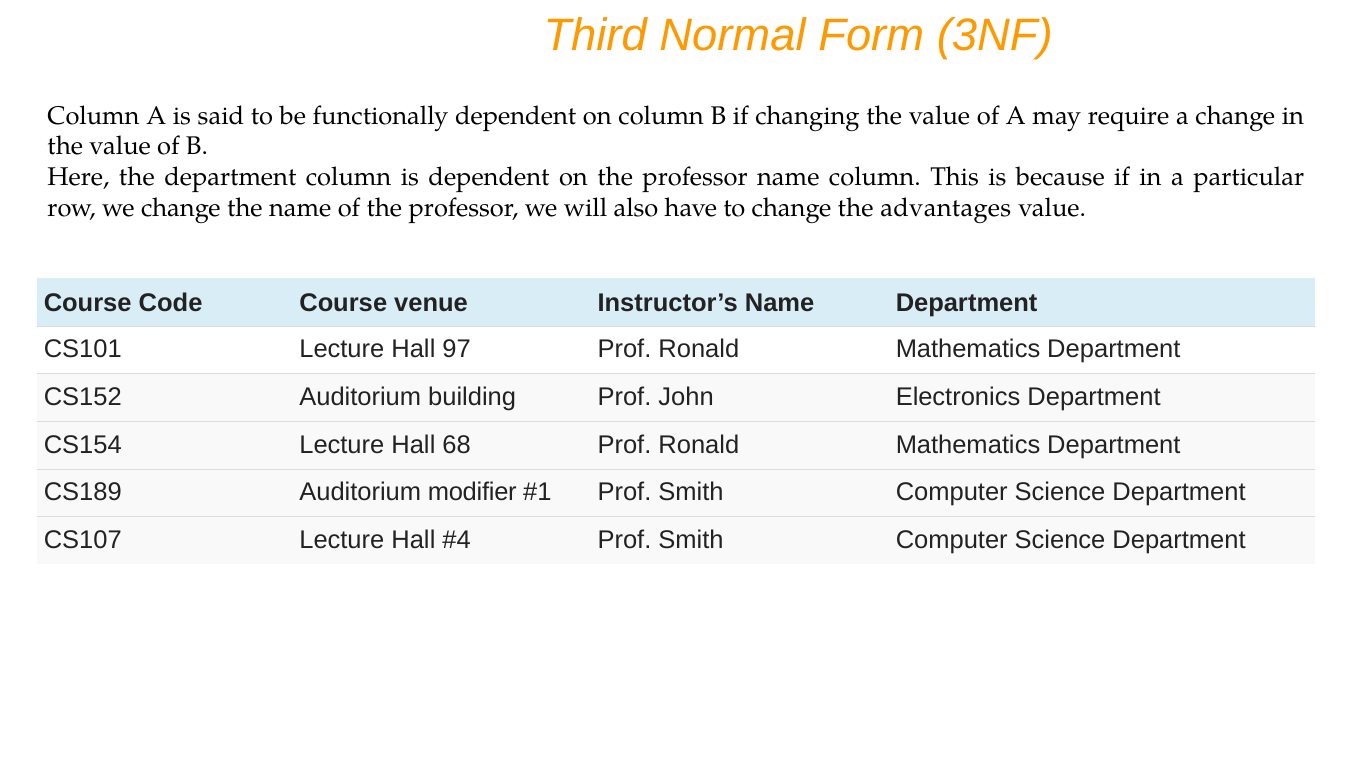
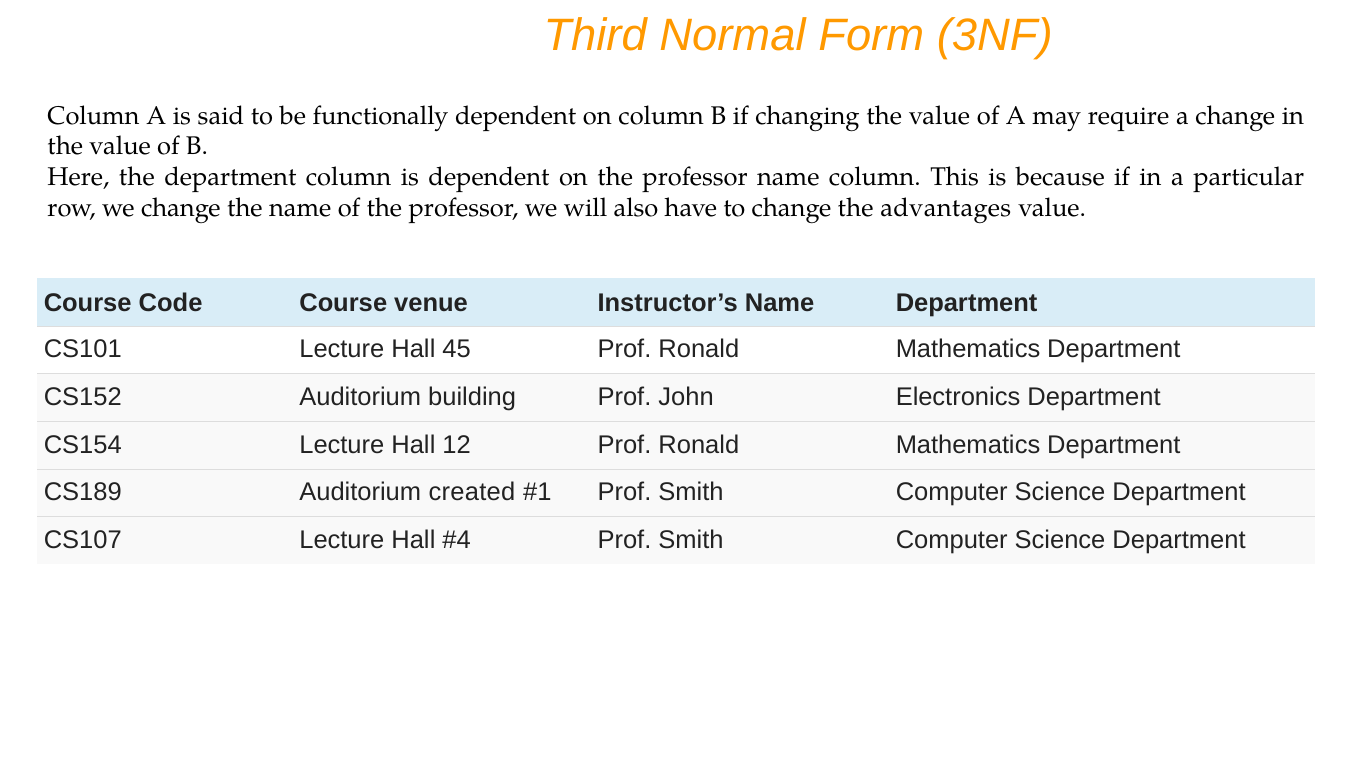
97: 97 -> 45 (457, 349)
68: 68 -> 12 (457, 444)
modifier: modifier -> created (472, 492)
